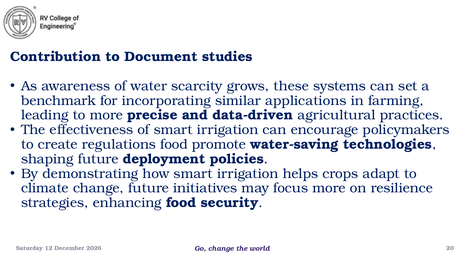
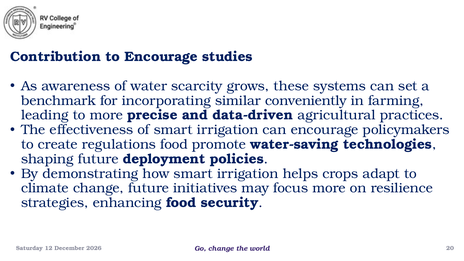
to Document: Document -> Encourage (161, 57)
applications: applications -> conveniently (306, 101)
